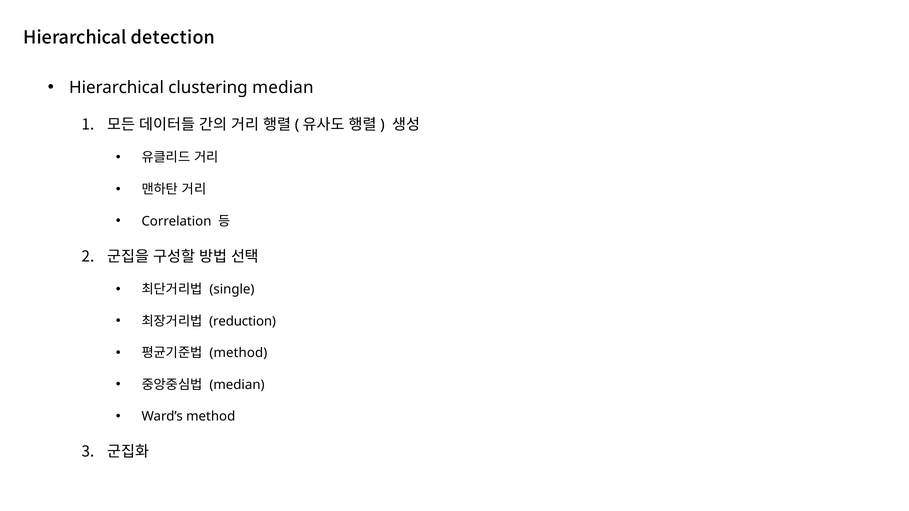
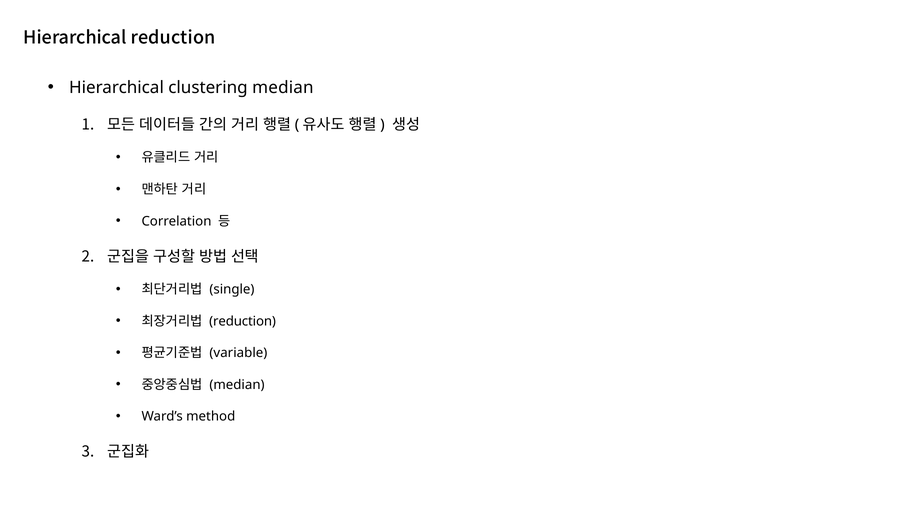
Hierarchical detection: detection -> reduction (173, 38)
method: method -> variable (238, 353)
